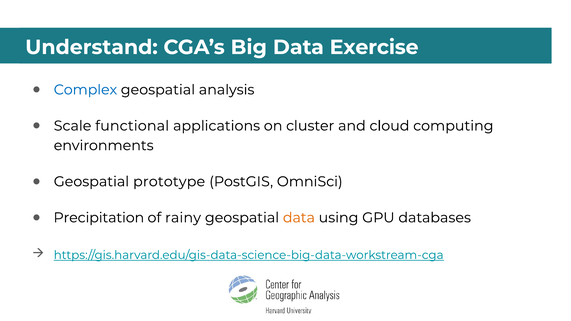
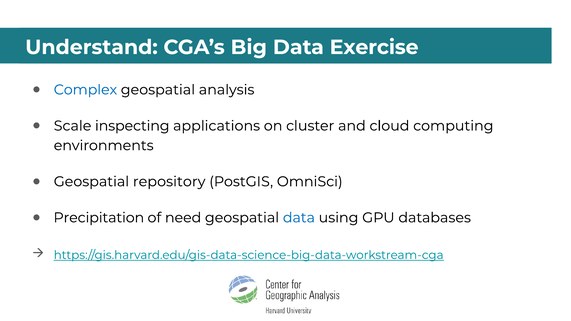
functional: functional -> inspecting (132, 126)
prototype: prototype -> repository (169, 182)
rainy: rainy -> need (183, 218)
data colour: orange -> blue (299, 218)
